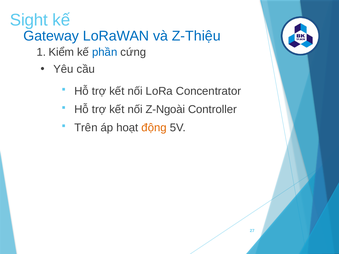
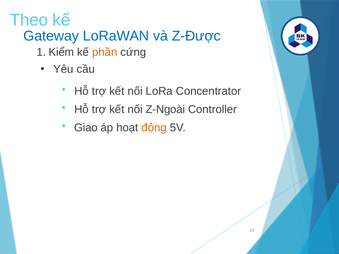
Sight: Sight -> Theo (29, 20)
Z-Thiệu: Z-Thiệu -> Z-Được (196, 36)
phần colour: blue -> orange (105, 52)
Trên: Trên -> Giao (86, 128)
